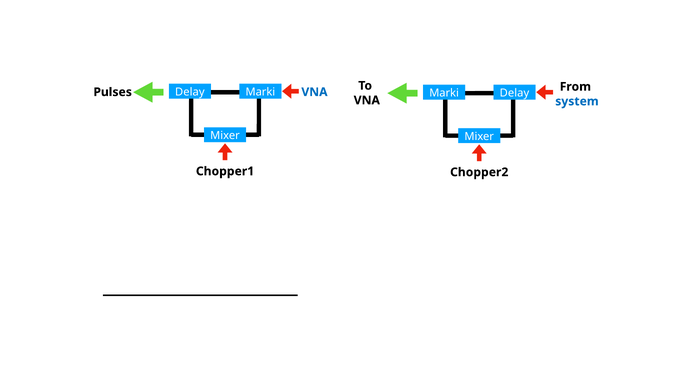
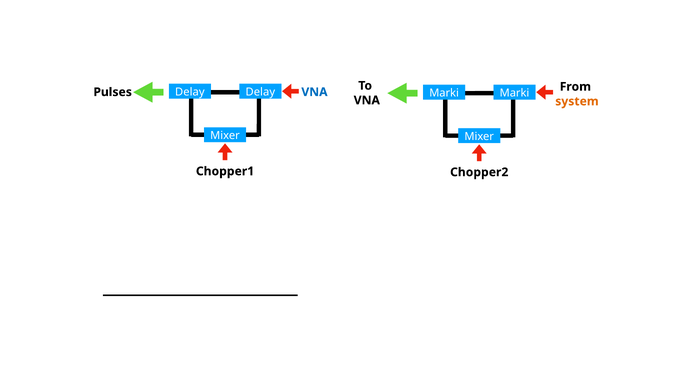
Marki: Marki -> Delay (260, 92)
Pulses Delay: Delay -> Marki (515, 93)
system colour: blue -> orange (577, 101)
